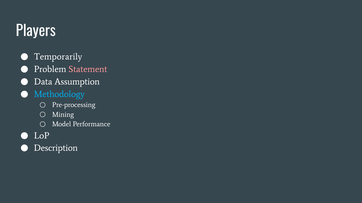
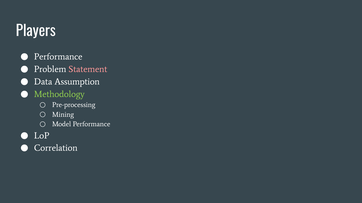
Temporarily: Temporarily -> Performance (58, 57)
Methodology colour: light blue -> light green (59, 94)
Description: Description -> Correlation (56, 148)
